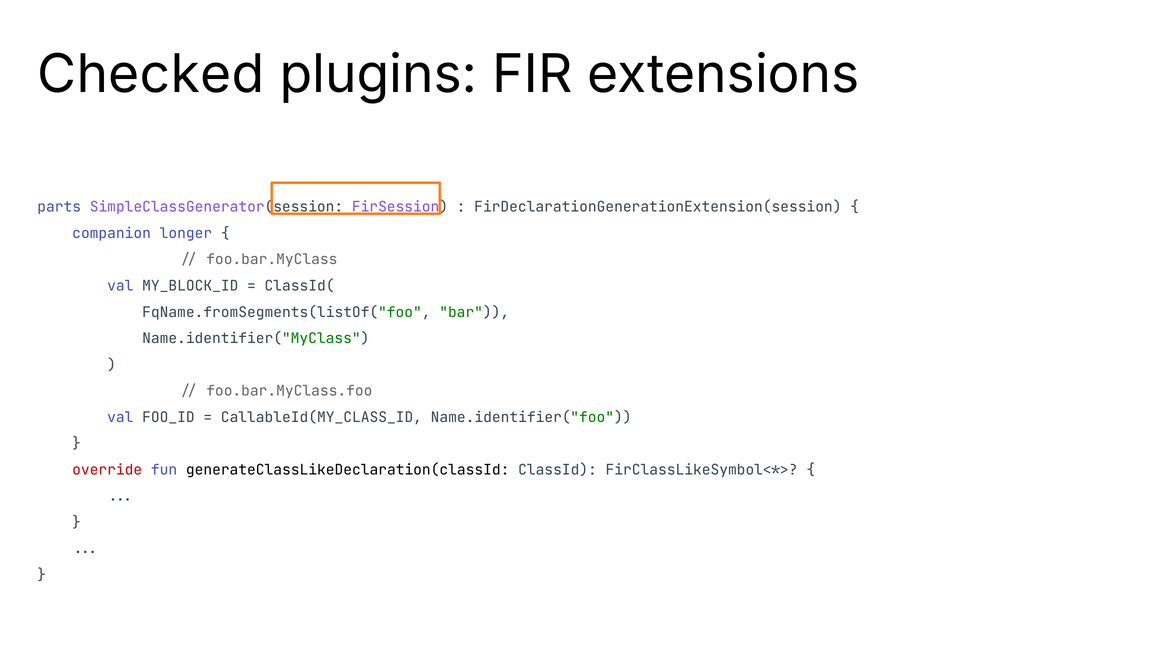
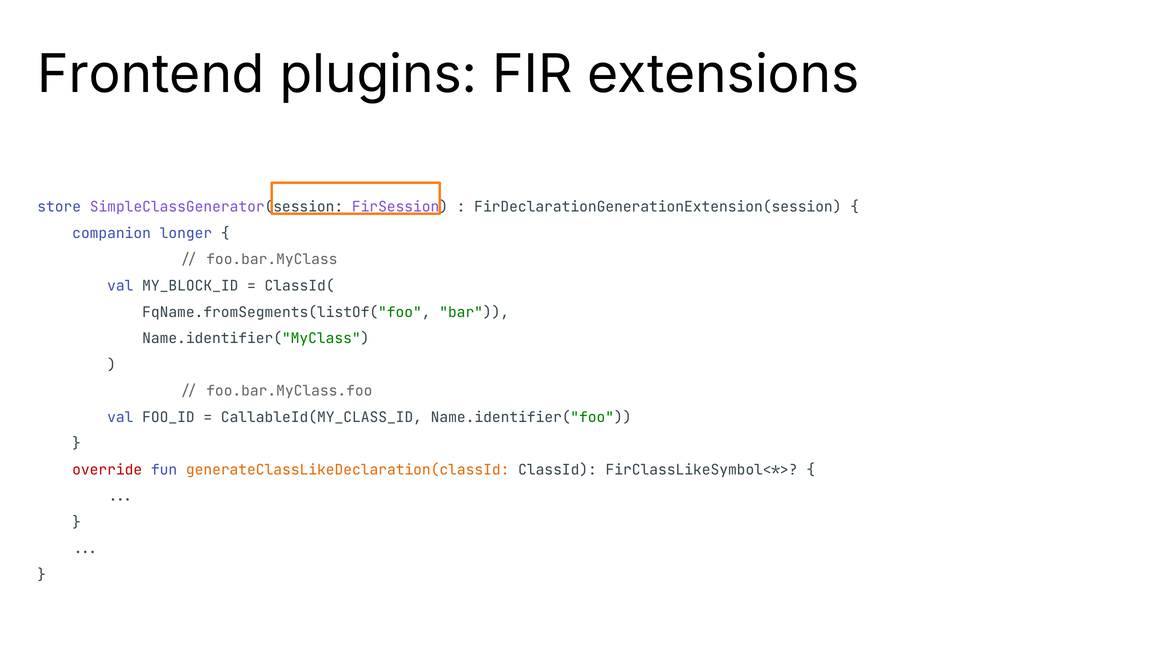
Checked: Checked -> Frontend (151, 75)
parts: parts -> store (59, 207)
generateClassLikeDeclaration(classId colour: black -> orange (348, 470)
